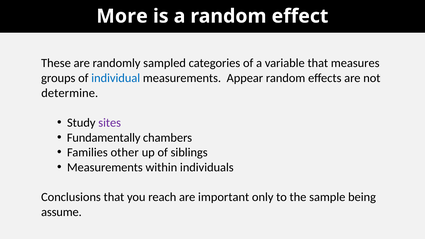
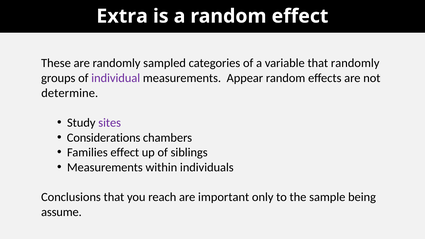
More: More -> Extra (122, 16)
that measures: measures -> randomly (355, 63)
individual colour: blue -> purple (116, 78)
Fundamentally: Fundamentally -> Considerations (104, 138)
Families other: other -> effect (125, 153)
